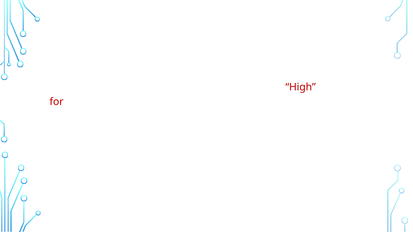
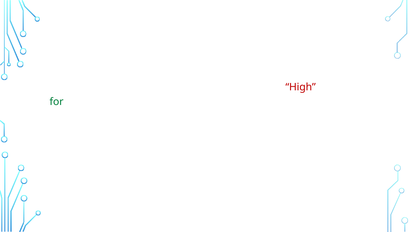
for colour: red -> green (57, 102)
